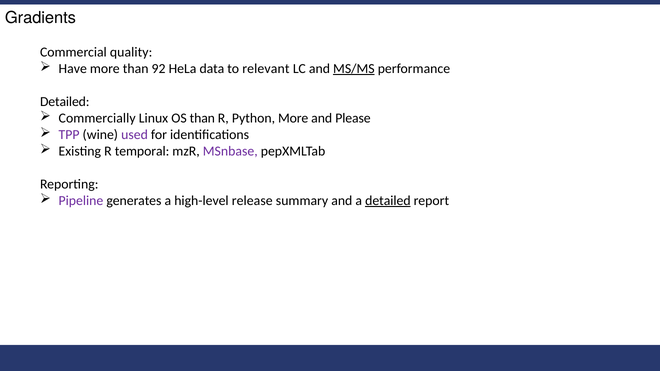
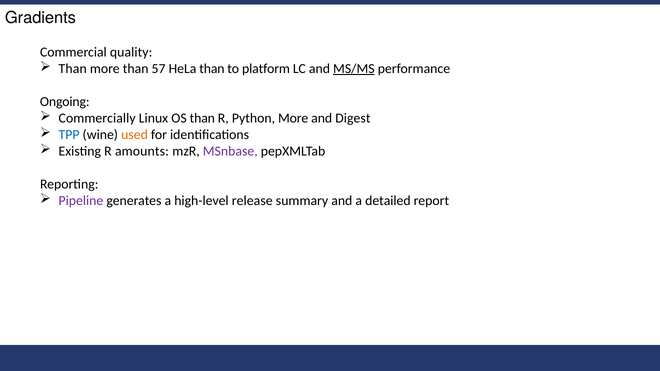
Have: Have -> Than (73, 69)
92: 92 -> 57 (159, 69)
HeLa data: data -> than (212, 69)
relevant: relevant -> platform (266, 69)
Detailed: Detailed -> Ongoing (65, 102)
Please: Please -> Digest (353, 118)
TPP colour: purple -> blue (69, 135)
used colour: purple -> orange (135, 135)
temporal: temporal -> amounts (142, 151)
detailed underline: present -> none (388, 201)
